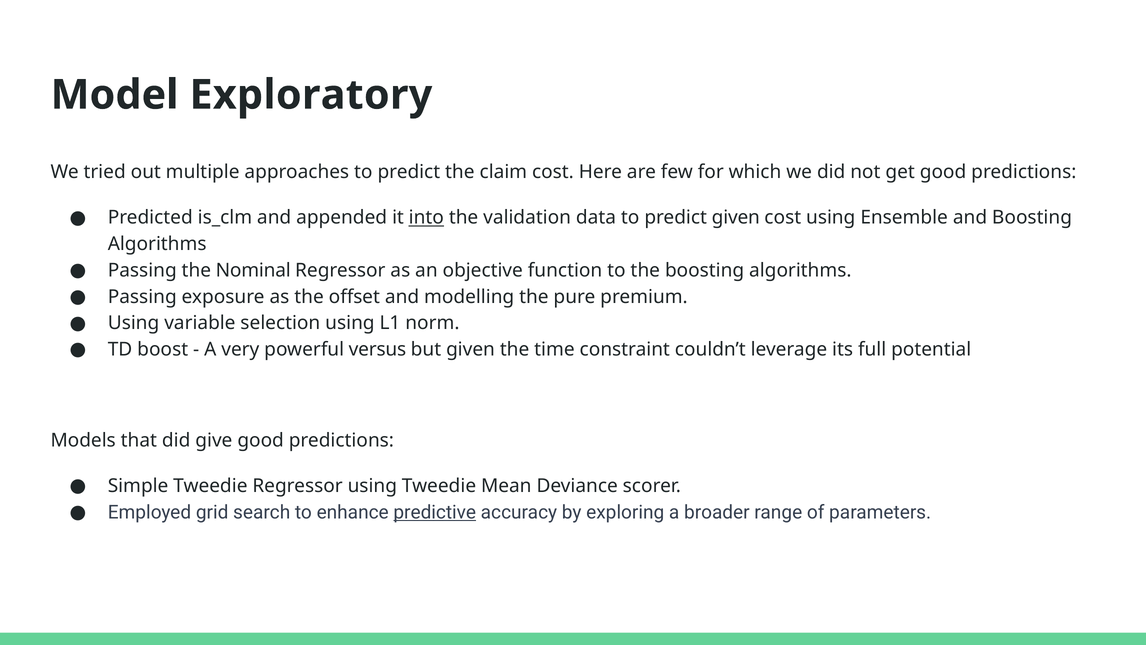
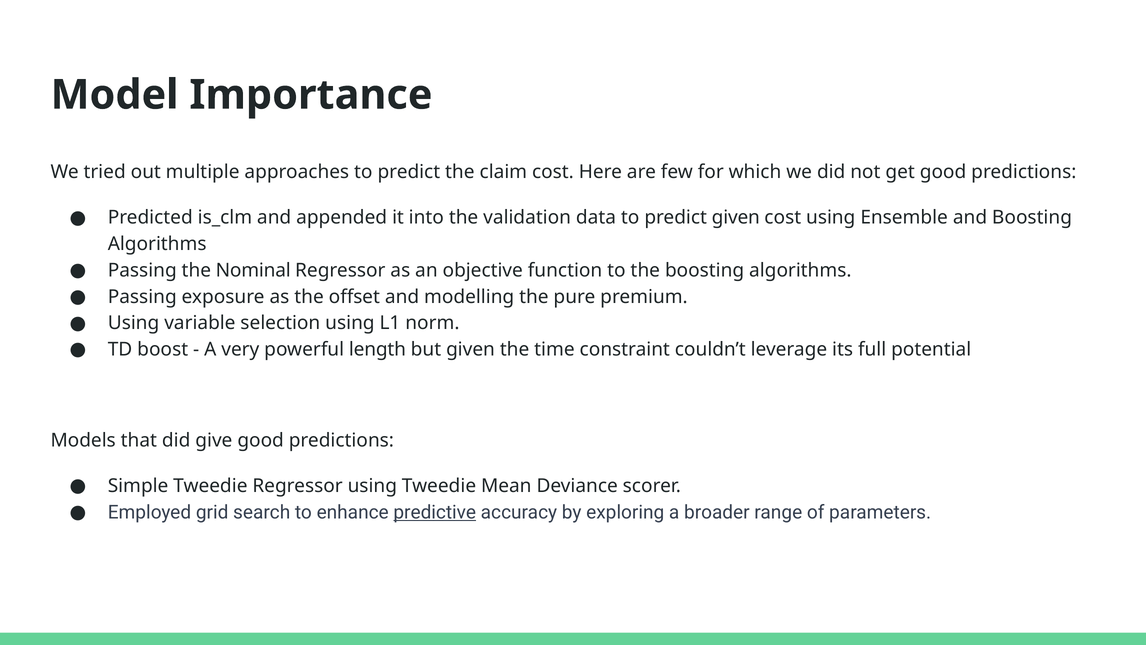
Exploratory: Exploratory -> Importance (311, 95)
into underline: present -> none (426, 218)
versus: versus -> length (377, 349)
